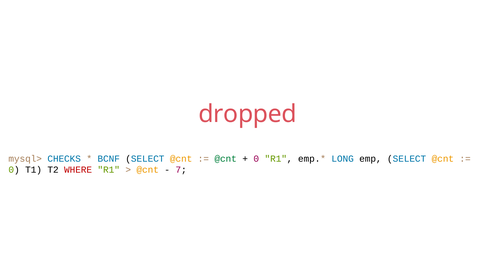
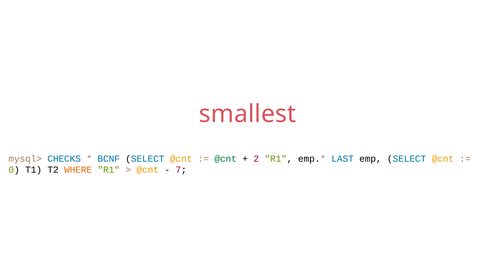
dropped: dropped -> smallest (247, 114)
0: 0 -> 2 (256, 159)
LONG: LONG -> LAST (343, 159)
WHERE colour: red -> orange (78, 170)
